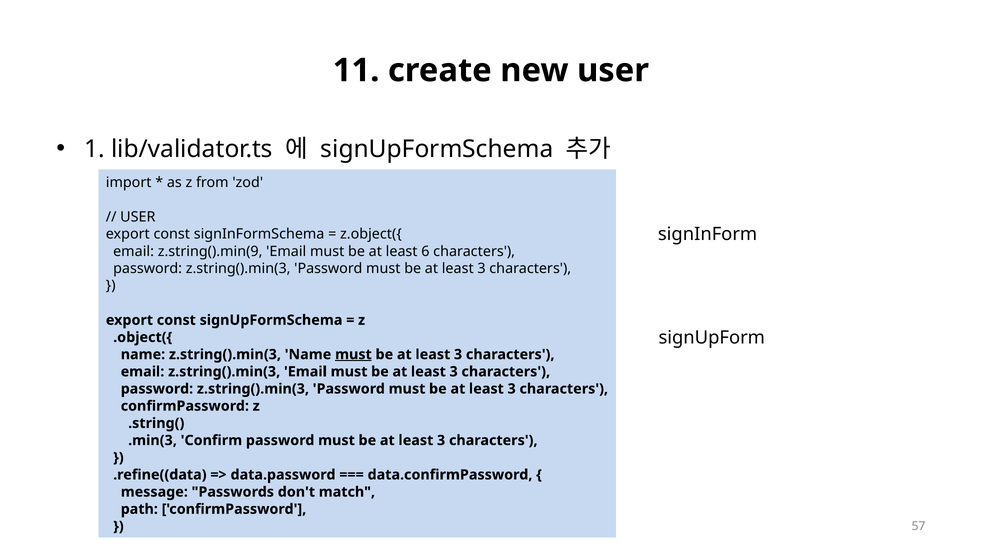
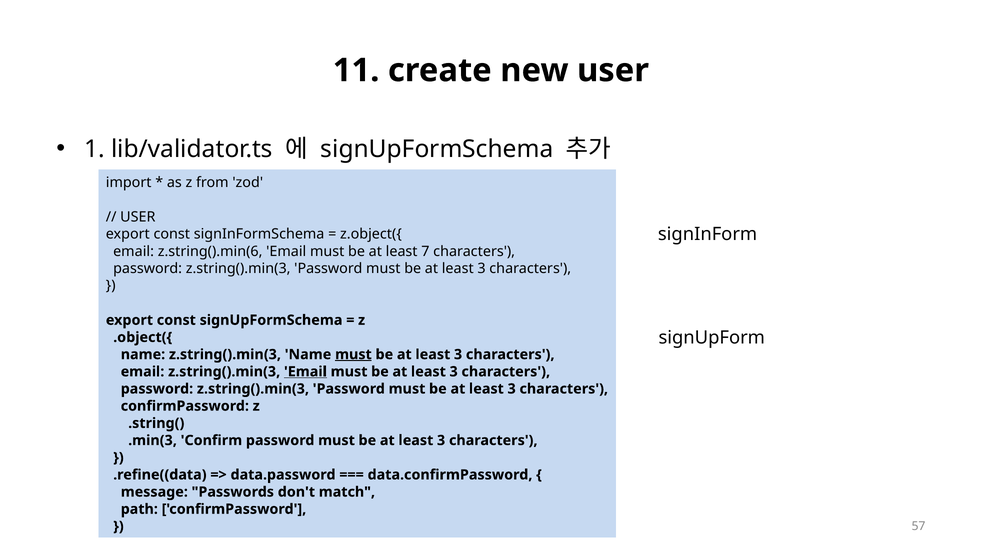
z.string().min(9: z.string().min(9 -> z.string().min(6 (210, 252)
6: 6 -> 7 (425, 252)
Email underline: none -> present (305, 372)
